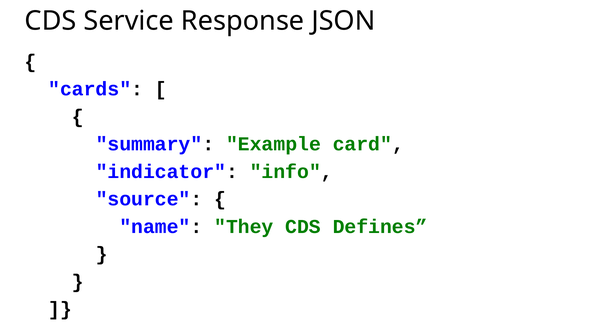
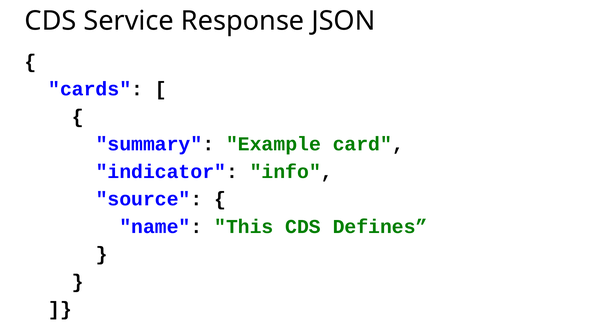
They: They -> This (244, 227)
